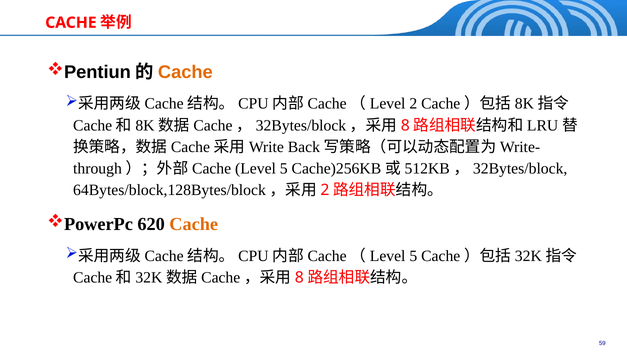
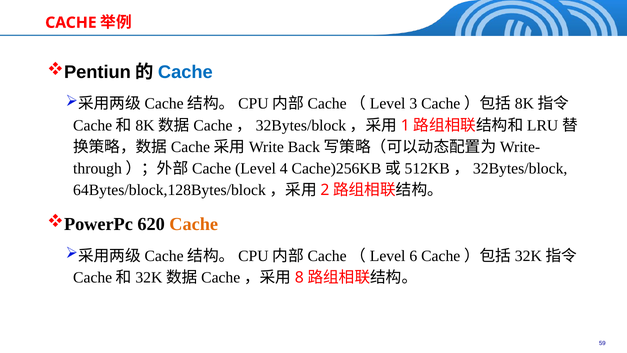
Cache colour: orange -> blue (185, 72)
2: 2 -> 3 (413, 104)
8: 8 -> 1 (405, 125)
Level 5: 5 -> 4 (284, 168)
5: 5 -> 6 (413, 256)
